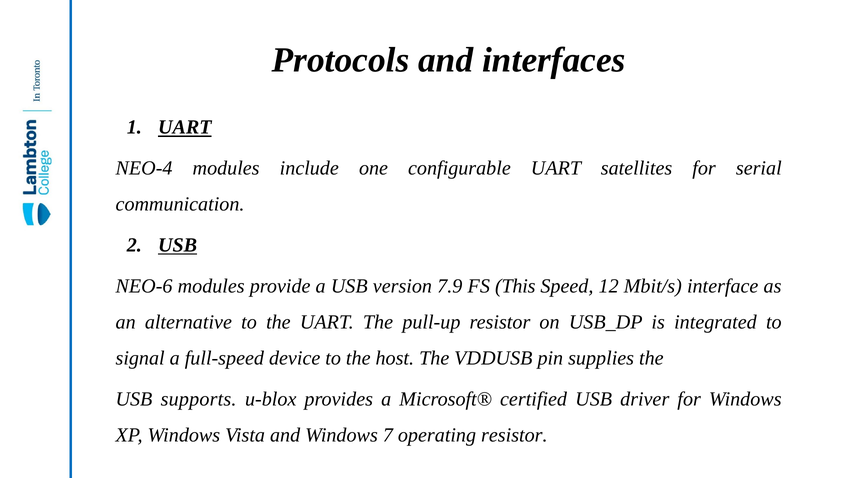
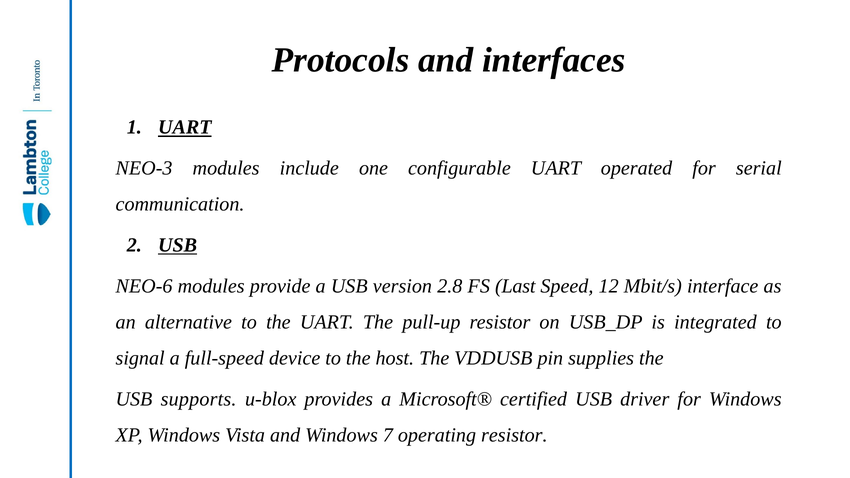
NEO-4: NEO-4 -> NEO-3 (144, 168)
satellites: satellites -> operated (637, 168)
7.9: 7.9 -> 2.8 (450, 286)
This: This -> Last (515, 286)
